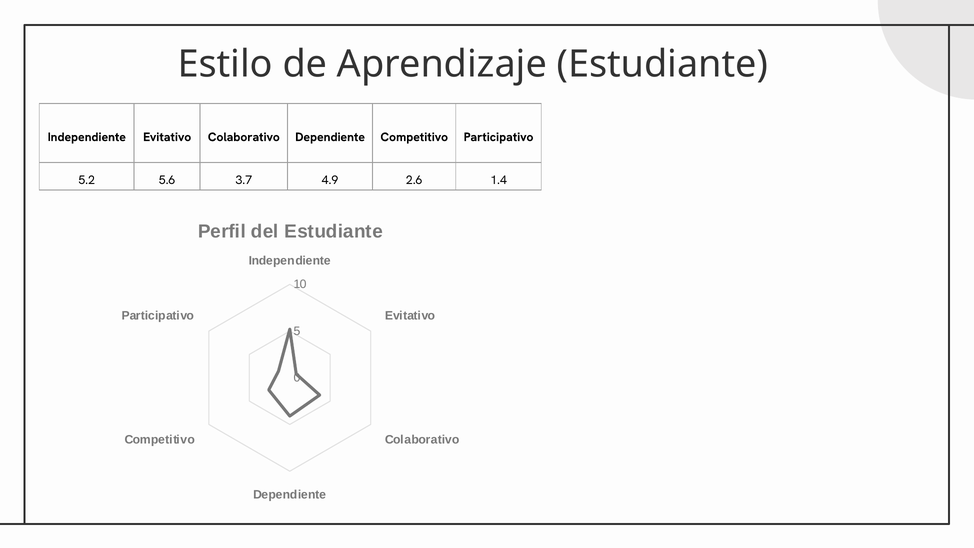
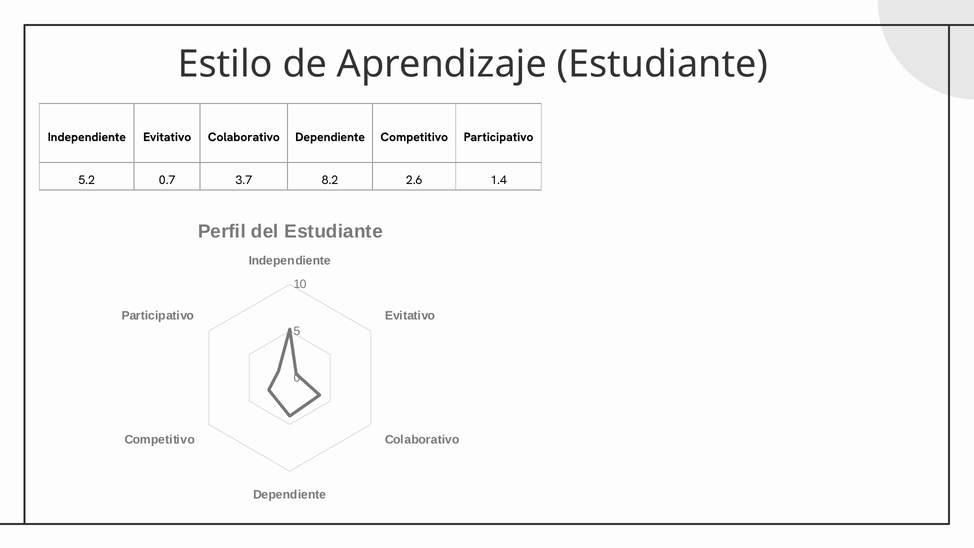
5.6: 5.6 -> 0.7 (167, 180)
4.9: 4.9 -> 8.2 (330, 180)
